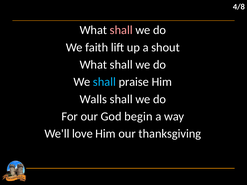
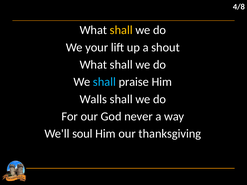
shall colour: pink -> yellow (121, 30)
faith: faith -> your (97, 47)
begin: begin -> never (138, 117)
love: love -> soul (82, 134)
